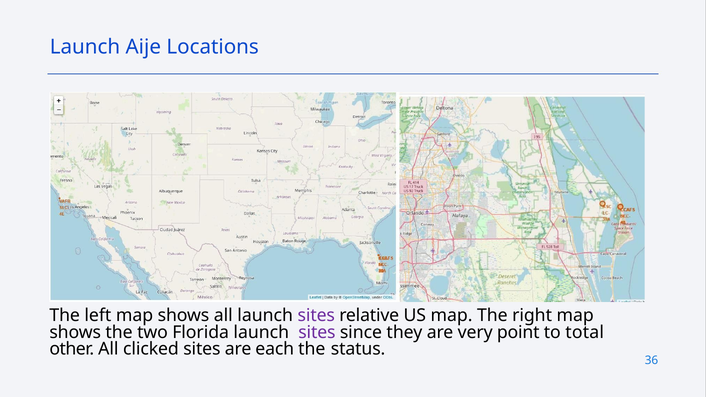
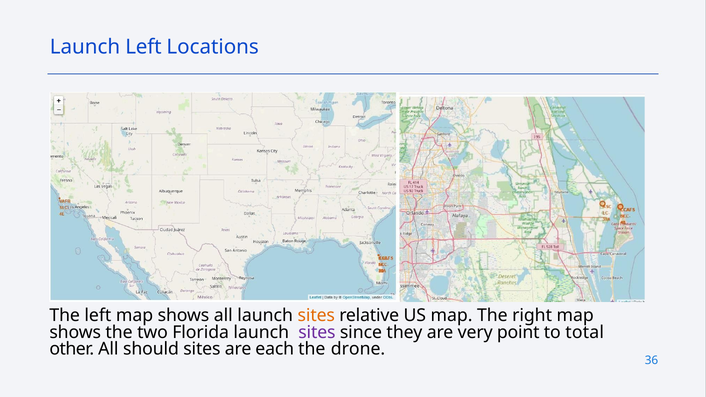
Launch Aije: Aije -> Left (143, 47)
sites colour: purple -> orange (316, 315)
clicked: clicked -> should (151, 349)
status: status -> drone (358, 349)
